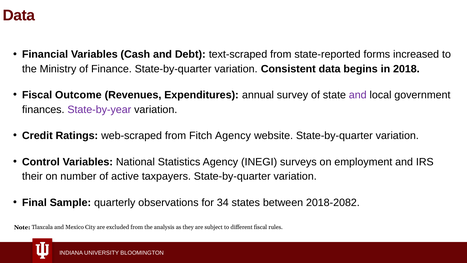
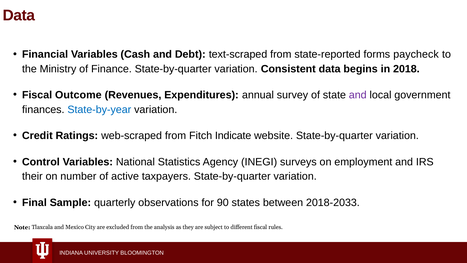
increased: increased -> paycheck (416, 54)
State-by-year colour: purple -> blue (99, 109)
Fitch Agency: Agency -> Indicate (233, 136)
34: 34 -> 90 (223, 202)
2018-2082: 2018-2082 -> 2018-2033 (333, 202)
